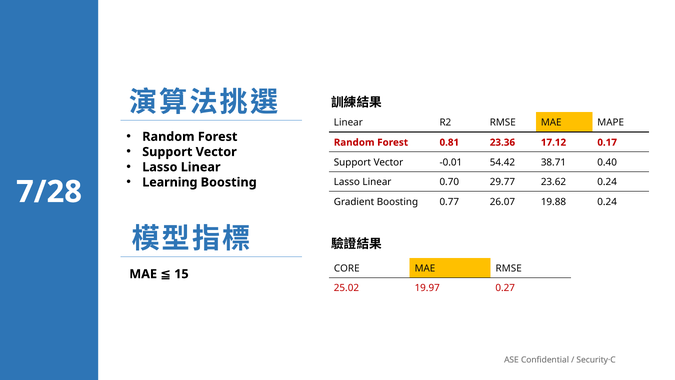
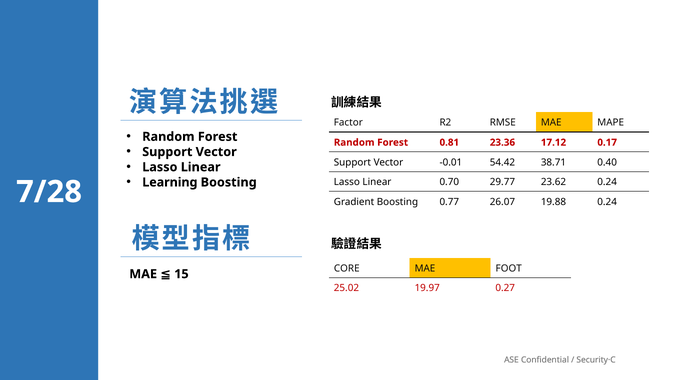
Linear: Linear -> Factor (348, 123)
MAE RMSE: RMSE -> FOOT (509, 268)
